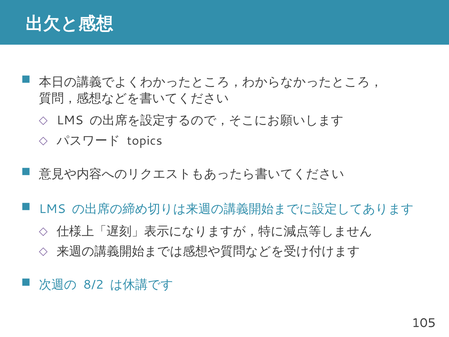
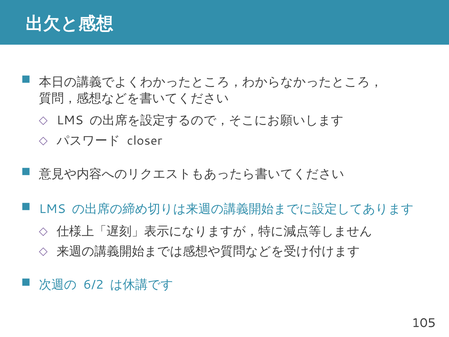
topics: topics -> closer (145, 141)
8/2: 8/2 -> 6/2 (94, 285)
